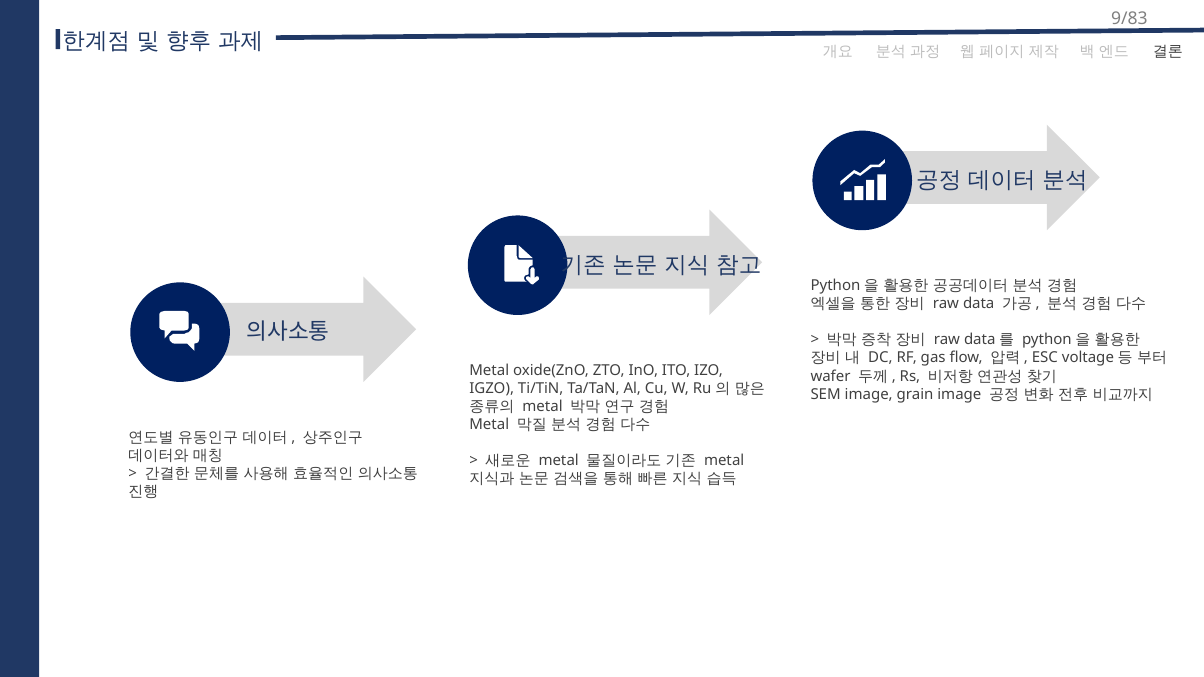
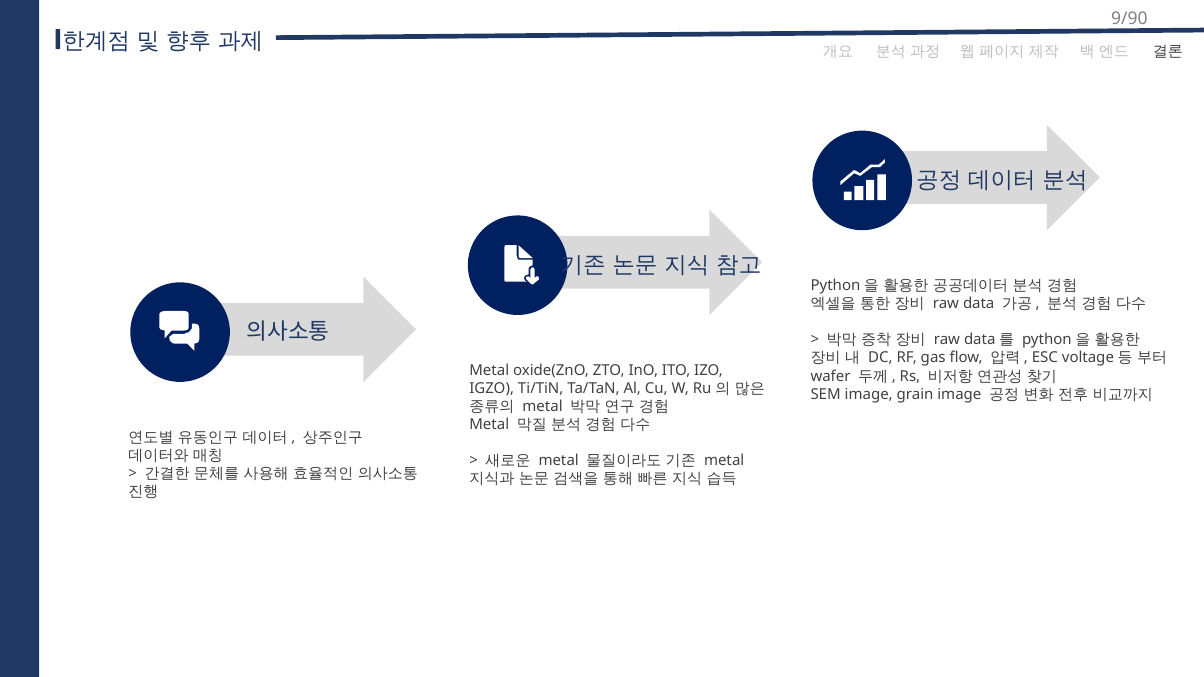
9/83: 9/83 -> 9/90 (1129, 19)
